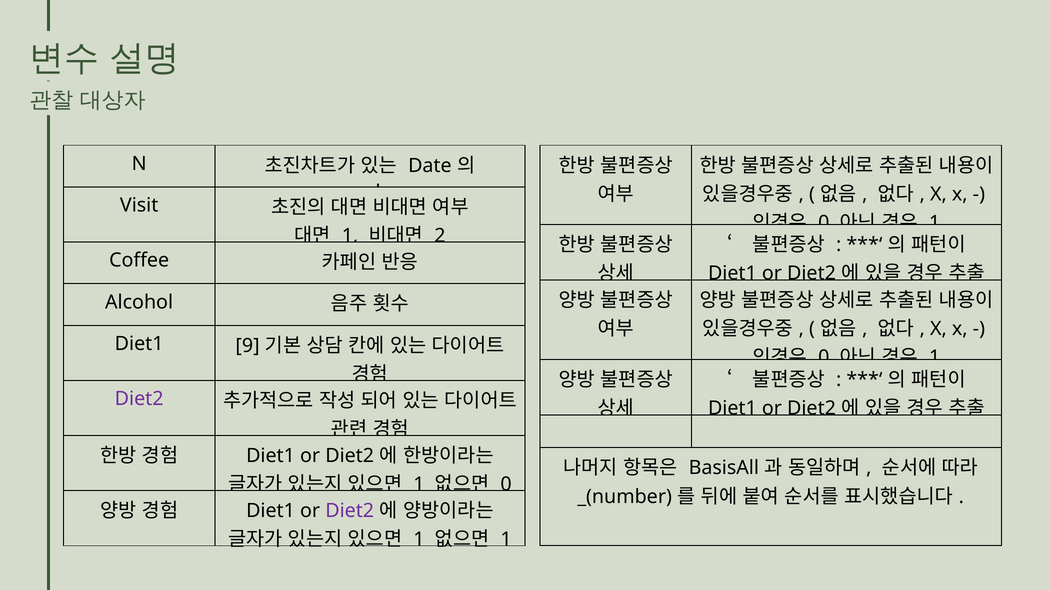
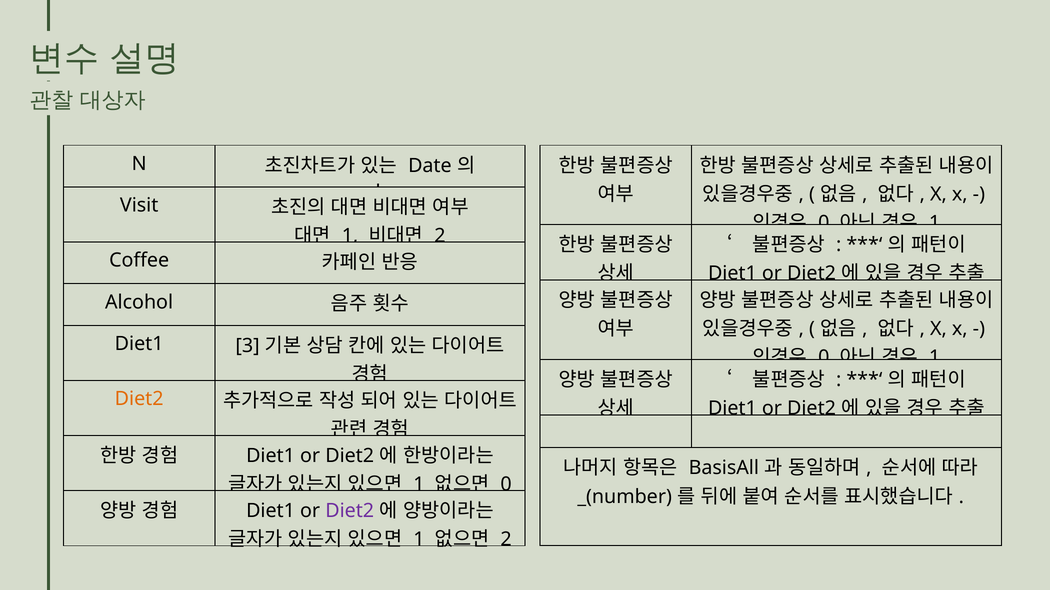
9: 9 -> 3 (248, 346)
Diet2 colour: purple -> orange (139, 399)
1: 1 -> 2 (506, 540)
